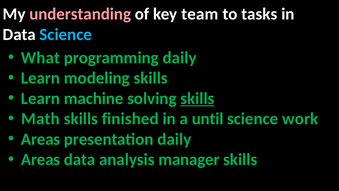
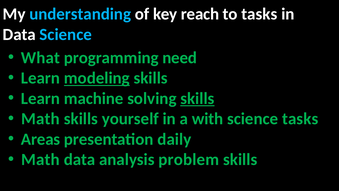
understanding colour: pink -> light blue (80, 14)
team: team -> reach (200, 14)
programming daily: daily -> need (180, 58)
modeling underline: none -> present (97, 78)
finished: finished -> yourself (130, 119)
until: until -> with (208, 119)
science work: work -> tasks (300, 119)
Areas: Areas -> Math (40, 159)
manager: manager -> problem (189, 159)
